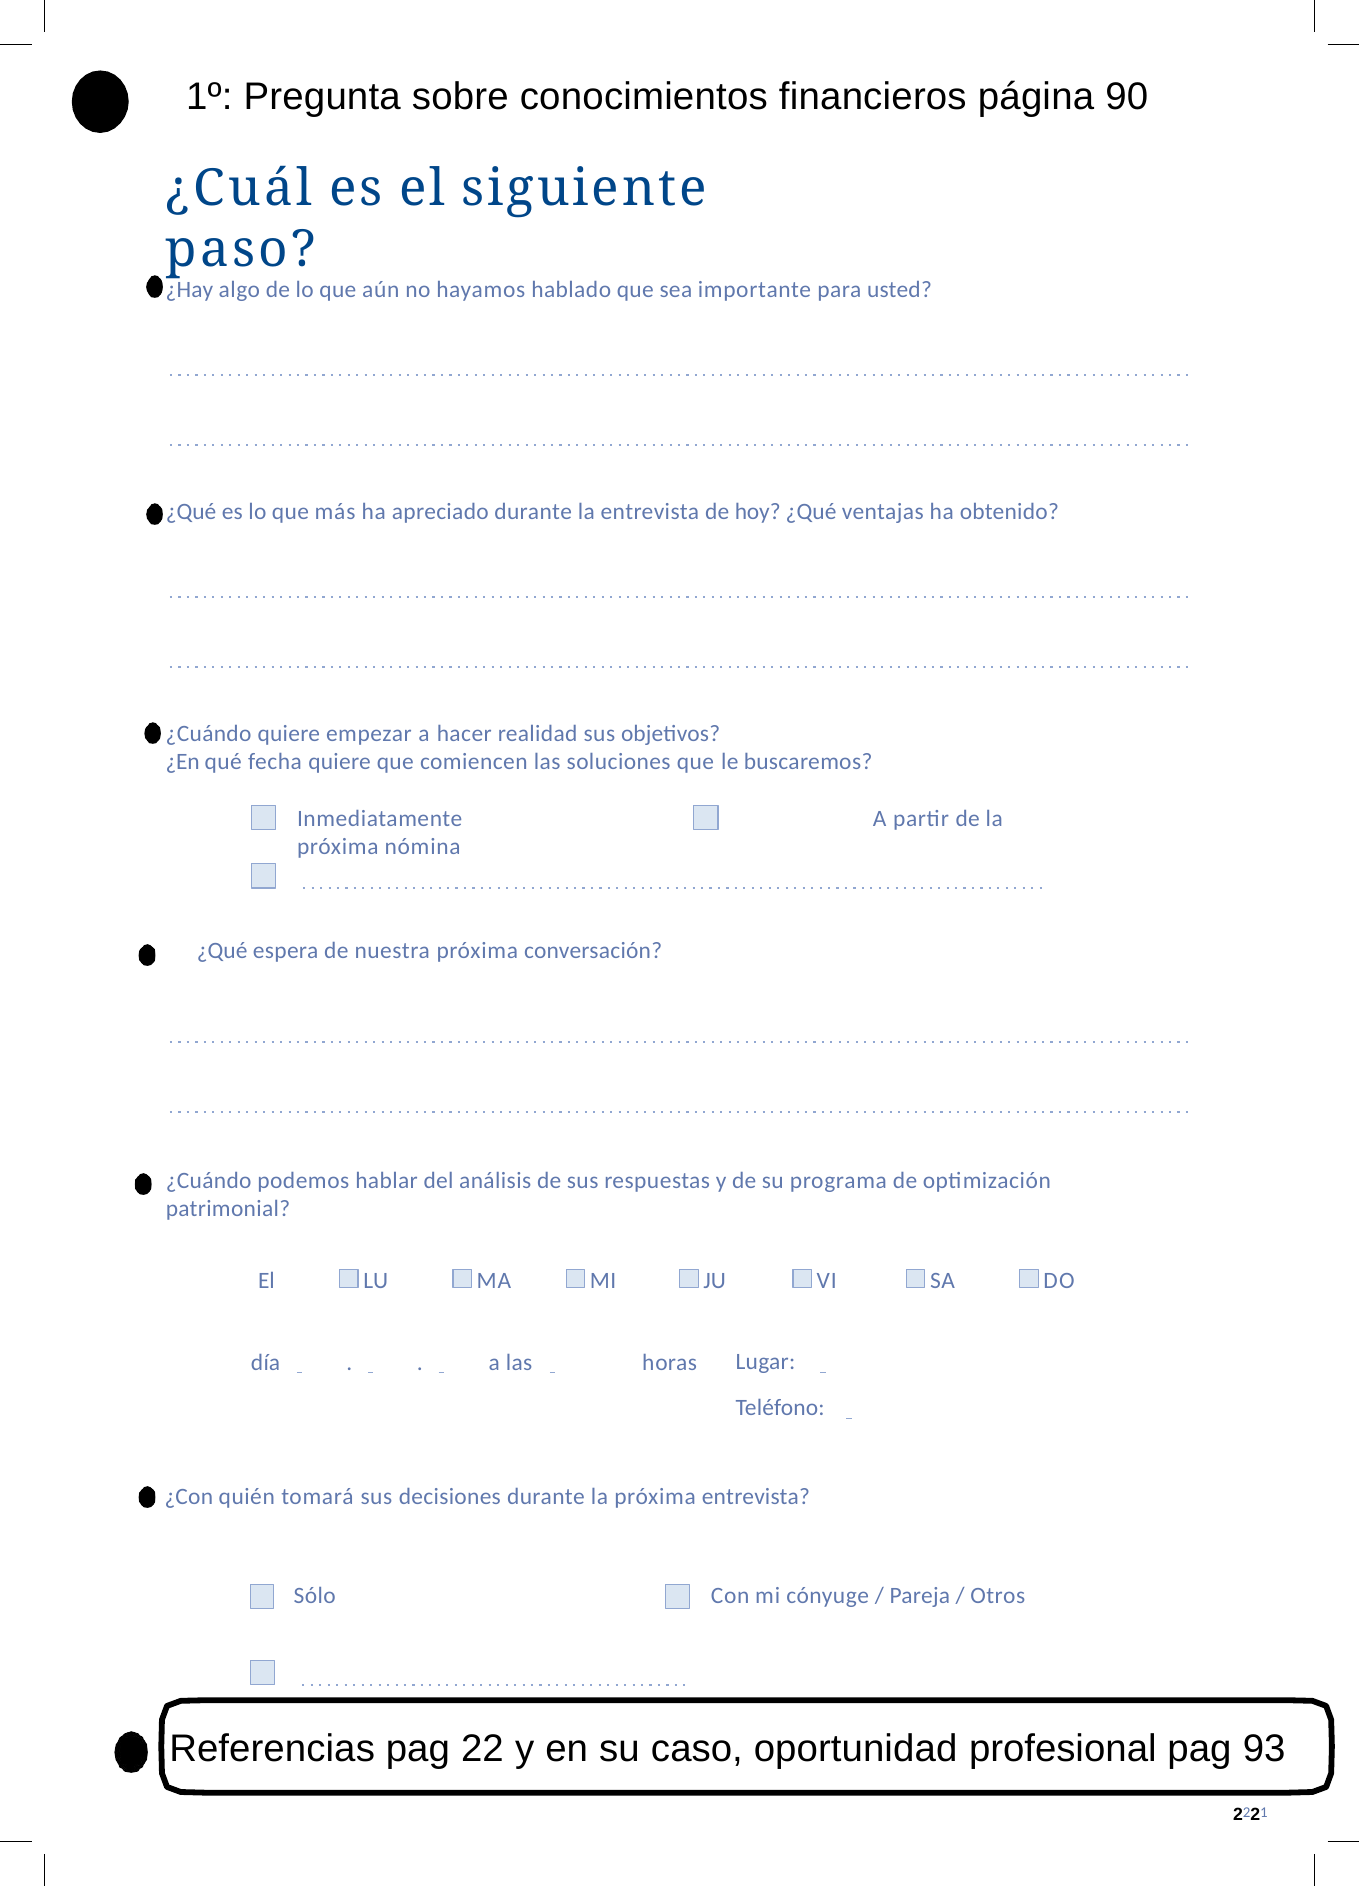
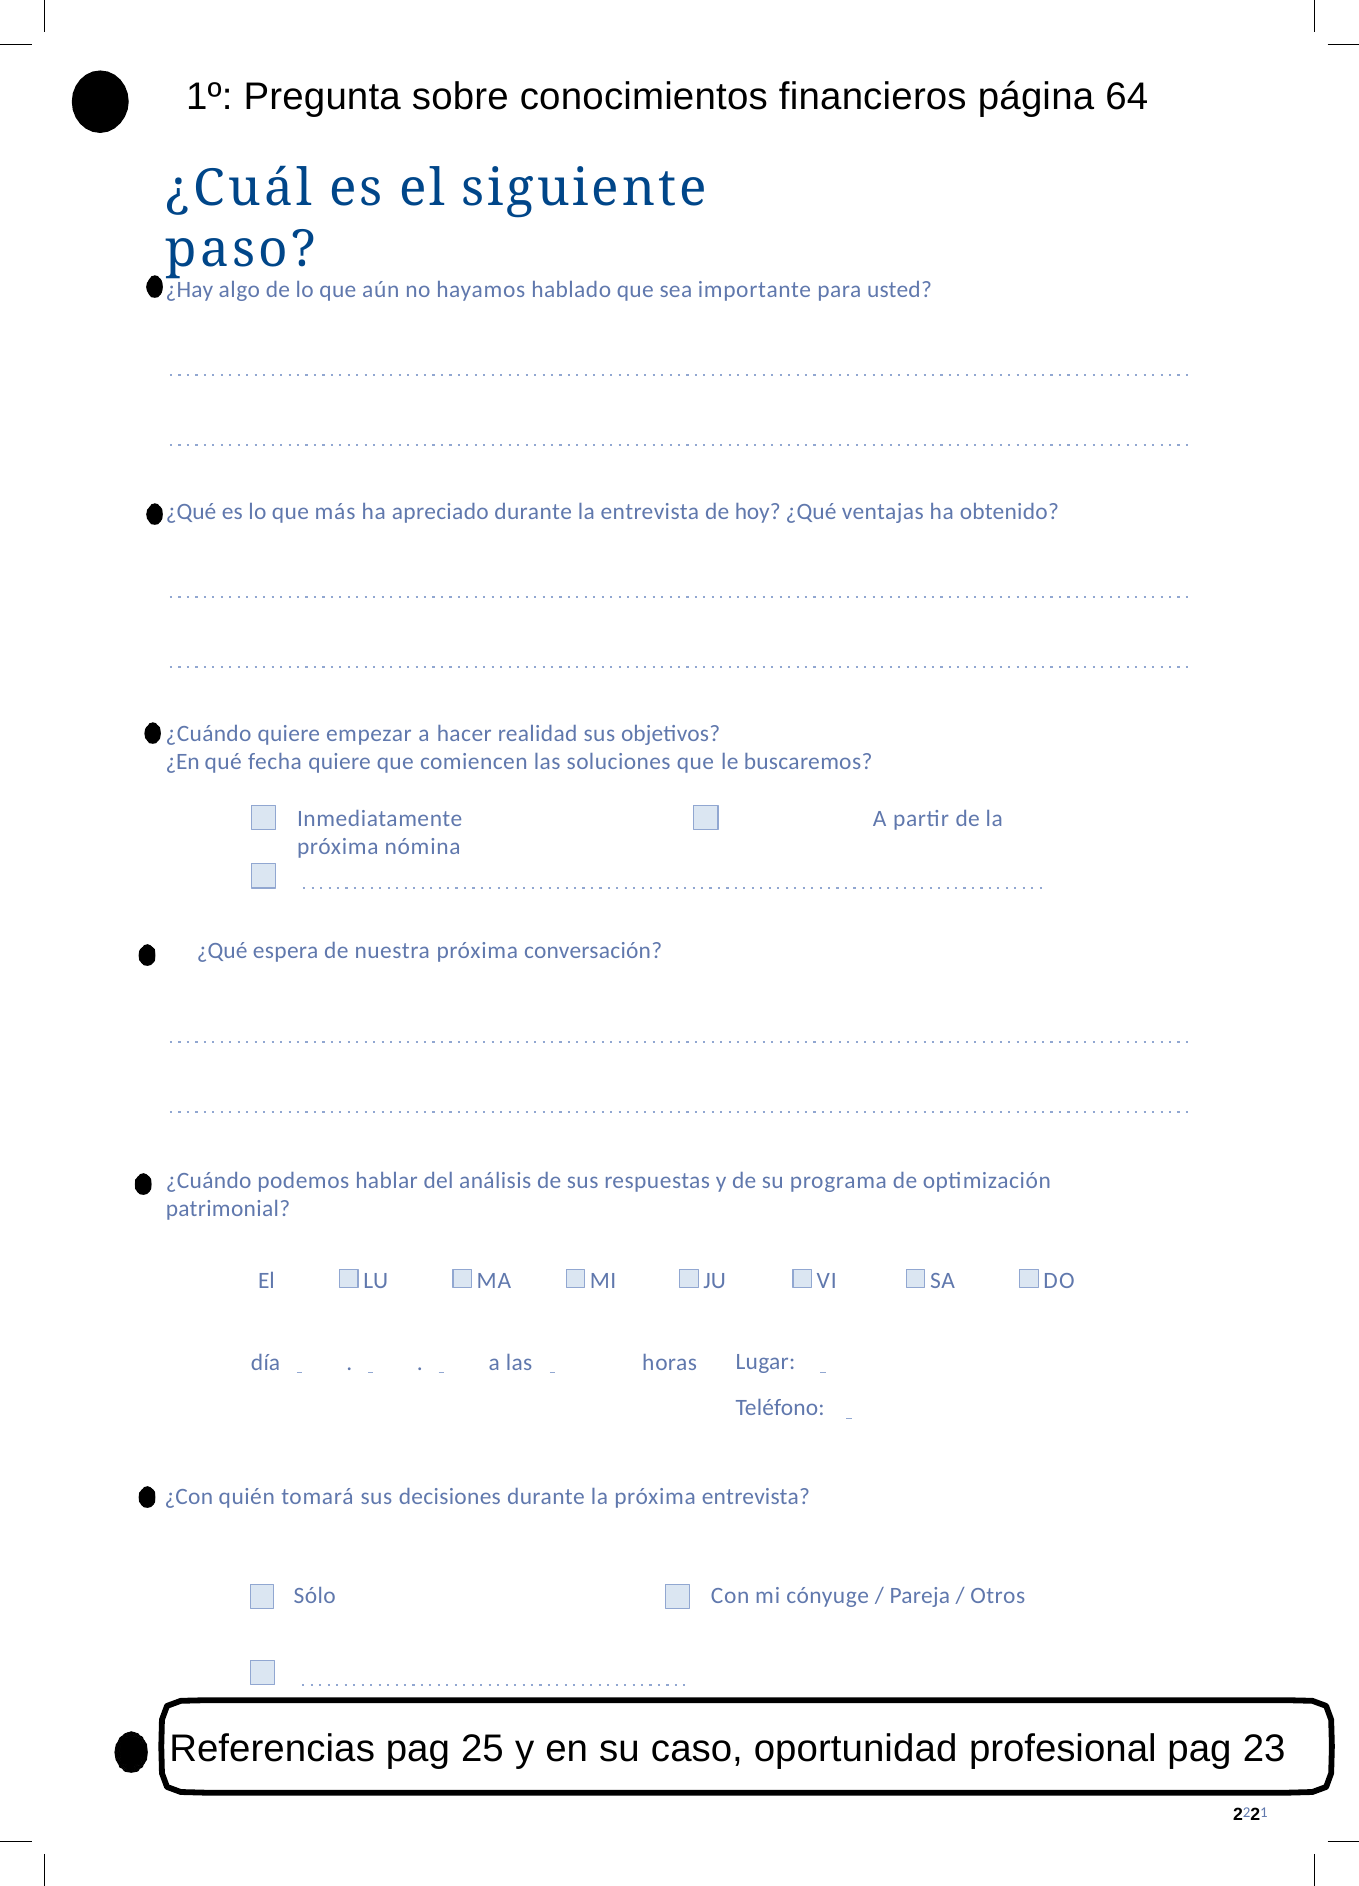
90: 90 -> 64 (1127, 97)
22: 22 -> 25 (482, 1749)
93: 93 -> 23 (1264, 1749)
